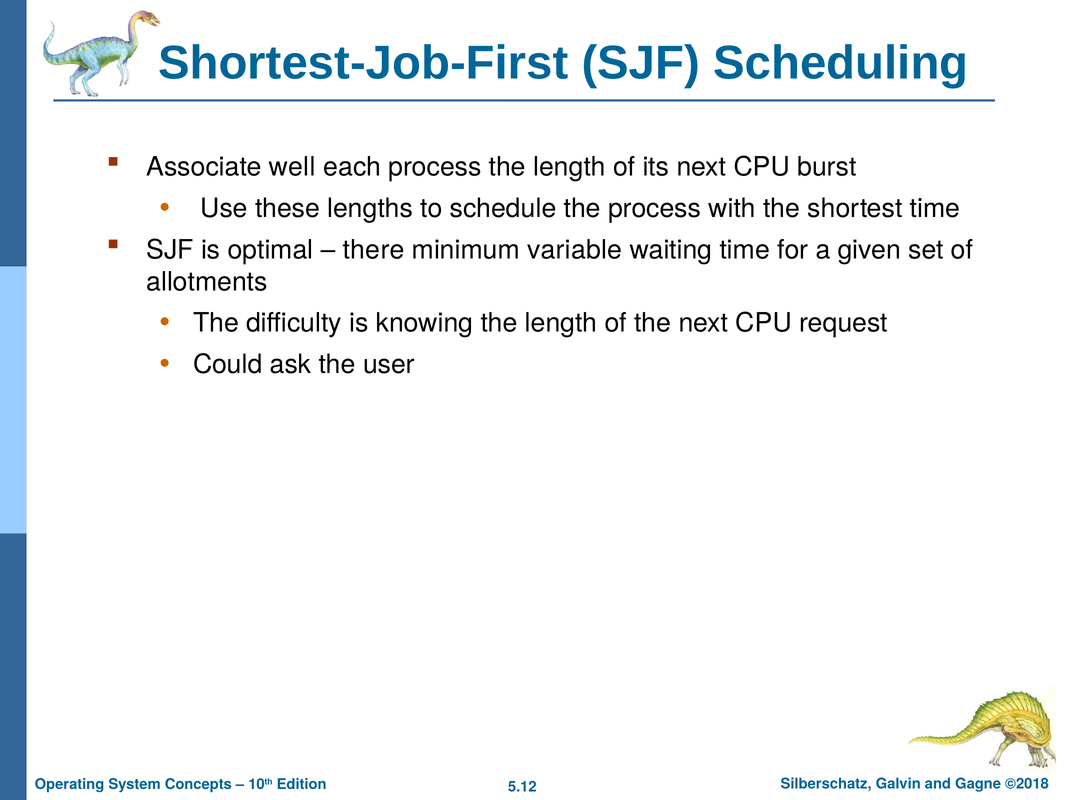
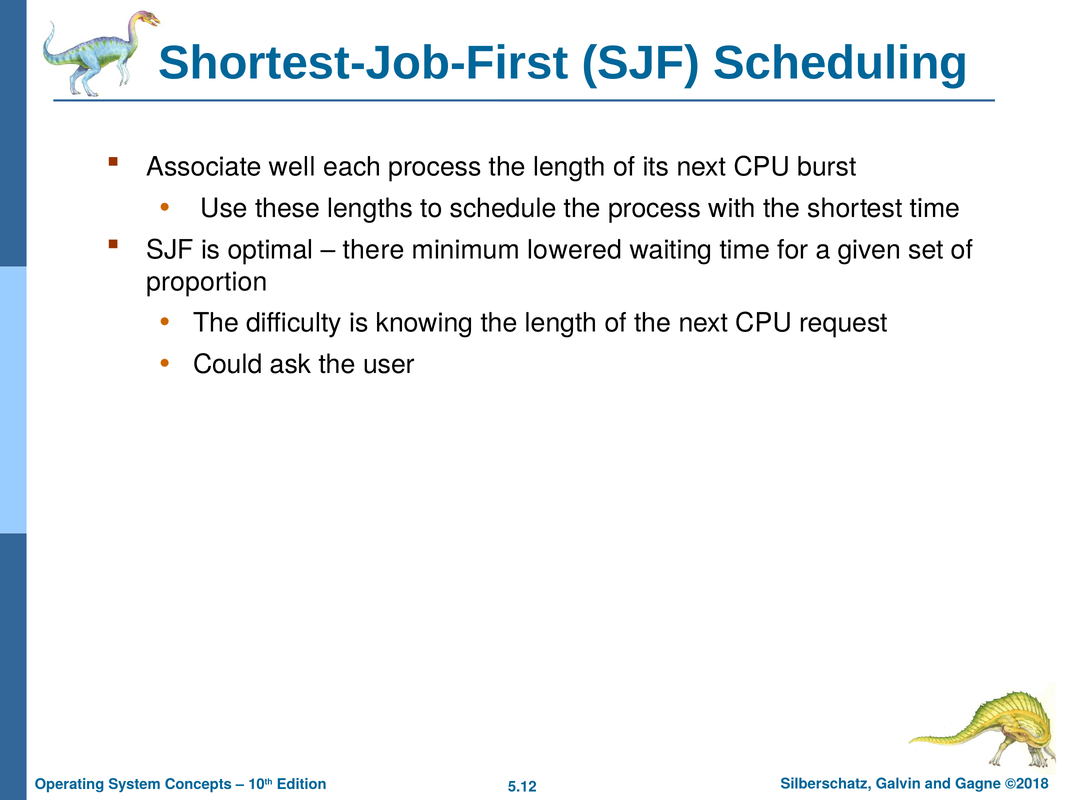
variable: variable -> lowered (575, 250)
allotments: allotments -> proportion (207, 282)
